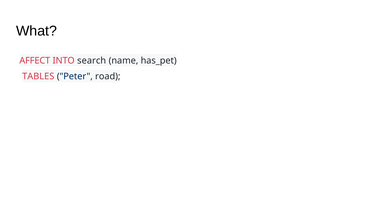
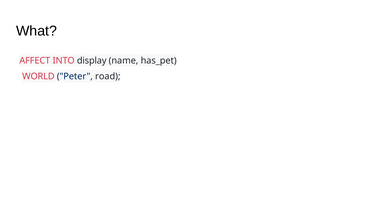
search: search -> display (92, 61)
TABLES: TABLES -> WORLD (38, 77)
